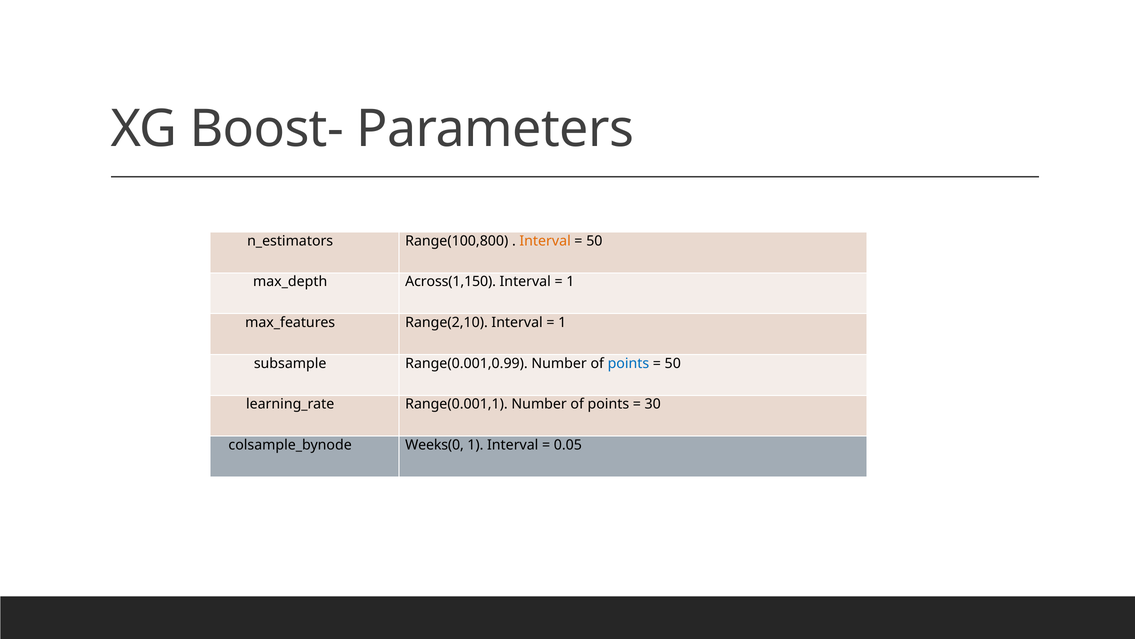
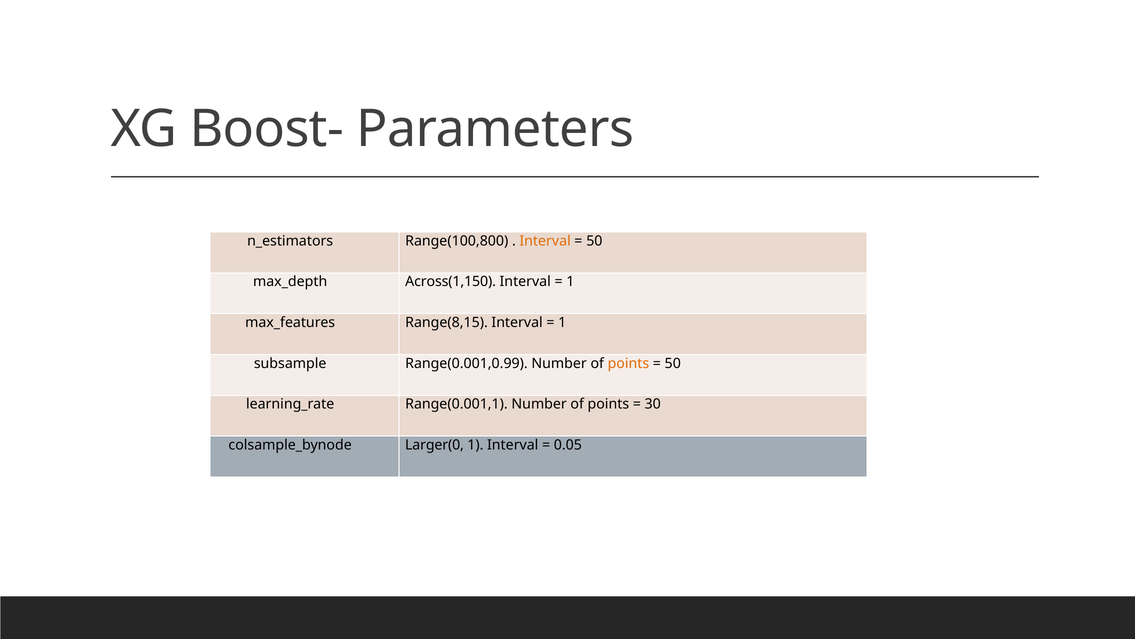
Range(2,10: Range(2,10 -> Range(8,15 (447, 322)
points colour: blue -> orange (628, 363)
Weeks(0: Weeks(0 -> Larger(0 (434, 445)
